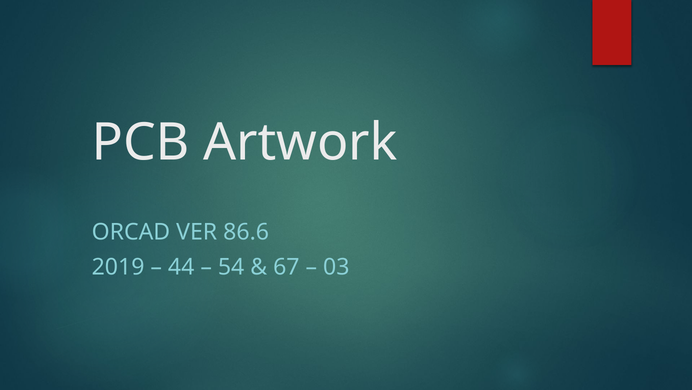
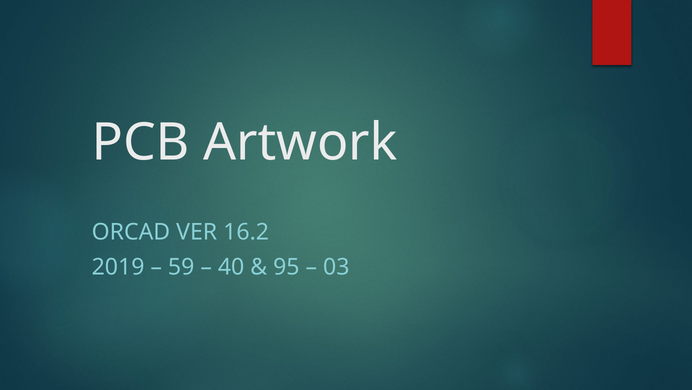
86.6: 86.6 -> 16.2 (246, 231)
44: 44 -> 59 (181, 266)
54: 54 -> 40 (231, 266)
67: 67 -> 95 (286, 266)
